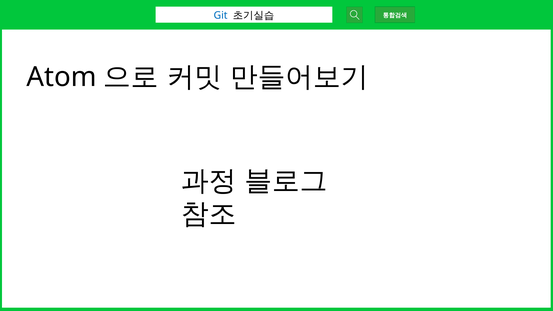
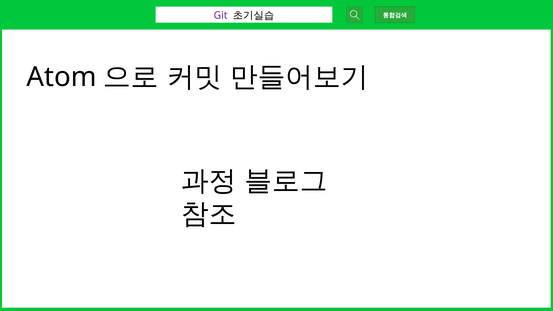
Git colour: blue -> purple (221, 15)
